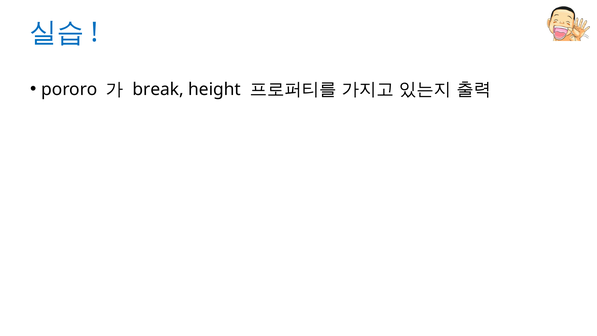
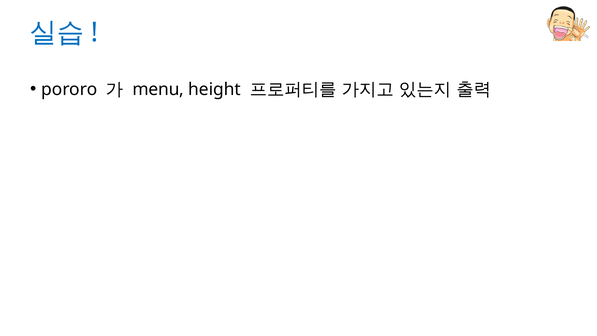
break: break -> menu (158, 89)
